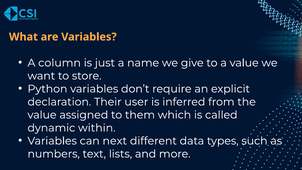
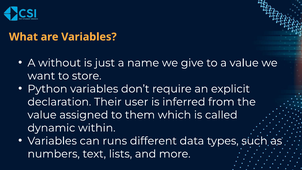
column: column -> without (60, 63)
next: next -> runs (115, 141)
